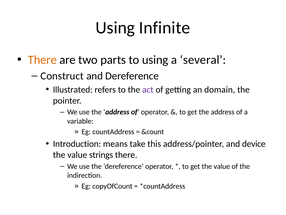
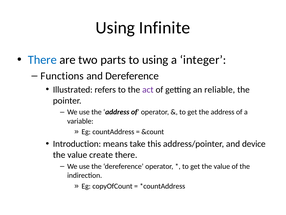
There colour: orange -> blue (42, 60)
several: several -> integer (203, 60)
Construct: Construct -> Functions (62, 76)
domain: domain -> reliable (220, 89)
strings: strings -> create (101, 155)
